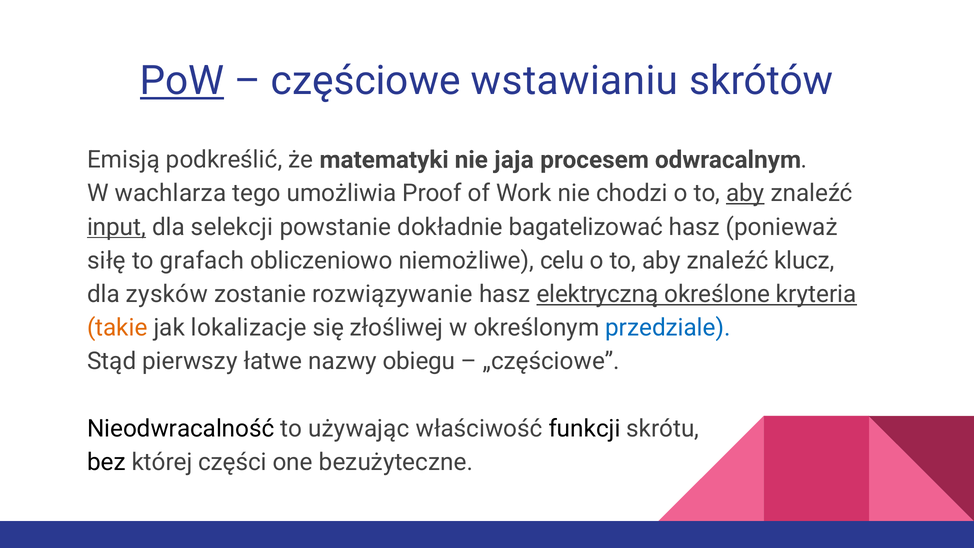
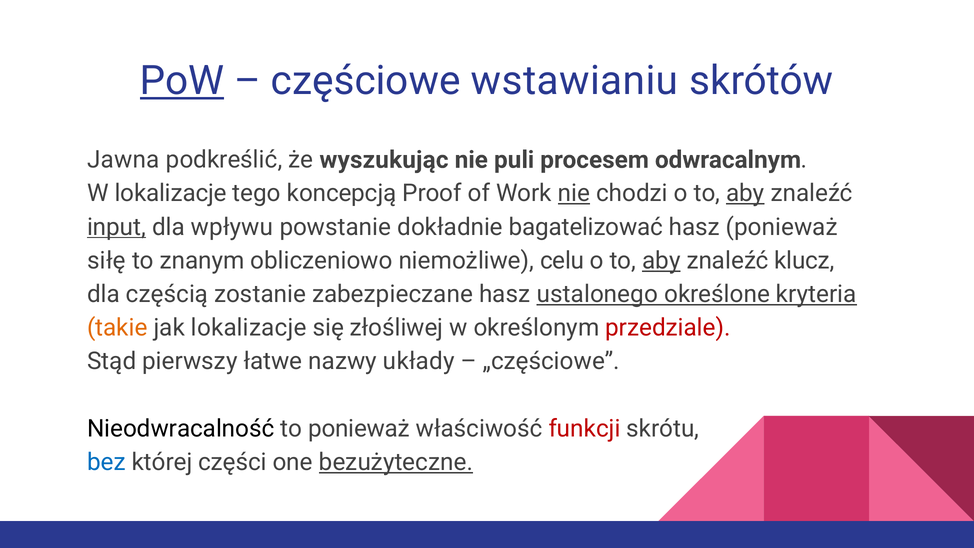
Emisją: Emisją -> Jawna (123, 160)
matematyki: matematyki -> wyszukując (384, 160)
jaja: jaja -> puli (514, 160)
W wachlarza: wachlarza -> lokalizacje (171, 193)
umożliwia: umożliwia -> koncepcją (342, 193)
nie underline: none -> present (574, 193)
selekcji: selekcji -> wpływu (232, 227)
grafach: grafach -> znanym (202, 261)
aby underline: none -> present (661, 261)
zysków: zysków -> częścią (167, 294)
rozwiązywanie: rozwiązywanie -> zabezpieczane (392, 294)
elektryczną: elektryczną -> ustalonego (597, 294)
przedziale colour: blue -> red (668, 328)
obiegu: obiegu -> układy (419, 361)
to używając: używając -> ponieważ (359, 429)
funkcji colour: black -> red (584, 429)
bez colour: black -> blue (106, 462)
bezużyteczne underline: none -> present (396, 462)
